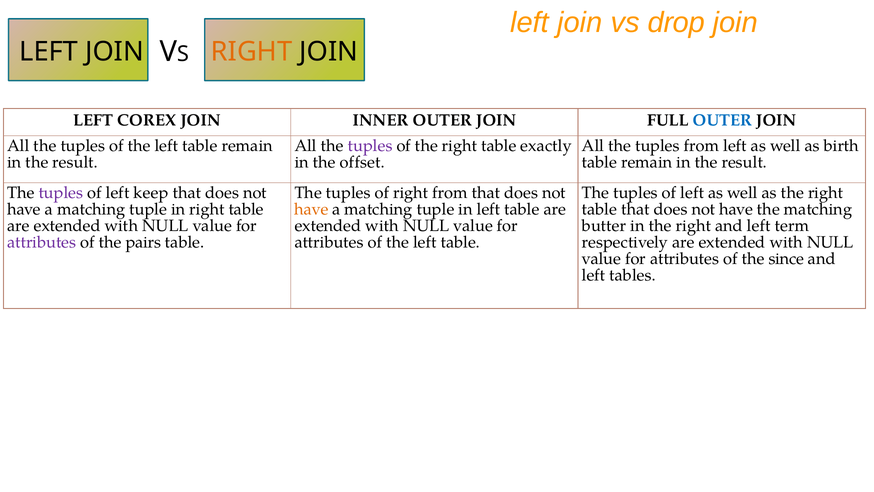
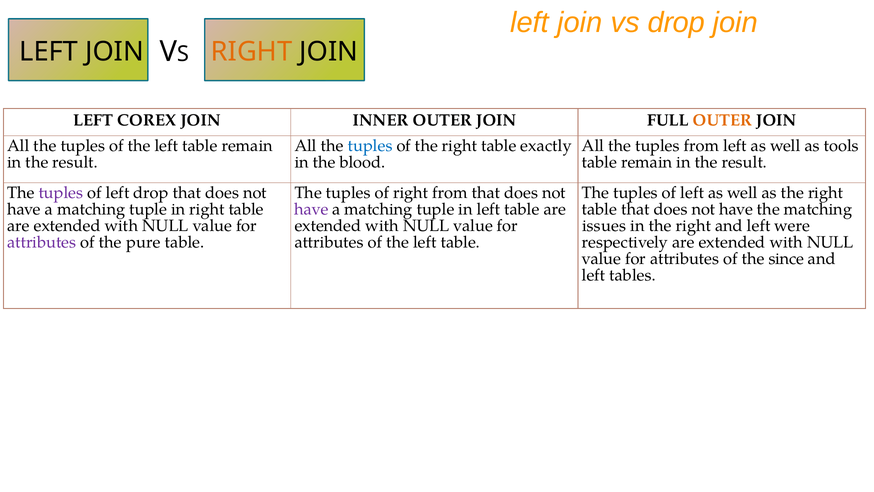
OUTER colour: blue -> orange (723, 120)
tuples colour: purple -> blue (370, 146)
birth: birth -> tools (841, 146)
offset: offset -> blood (363, 162)
left keep: keep -> drop (151, 193)
have colour: orange -> purple (311, 209)
butter: butter -> issues (604, 226)
term: term -> were (792, 226)
pairs: pairs -> pure (143, 242)
